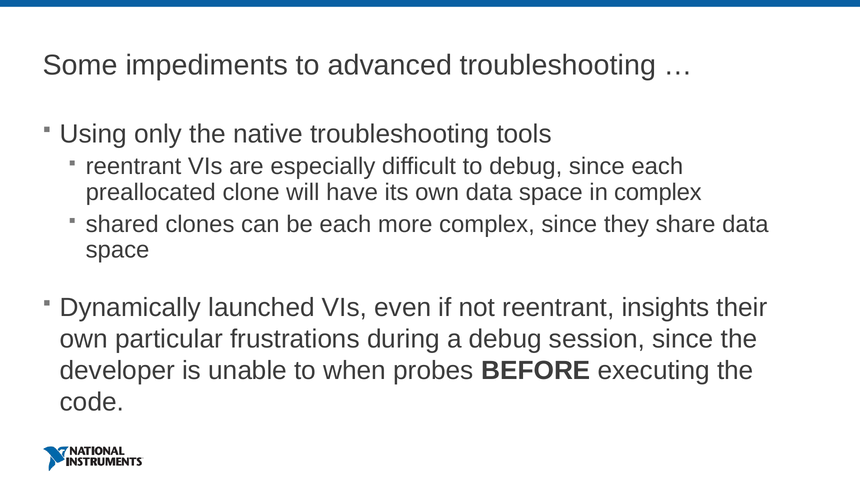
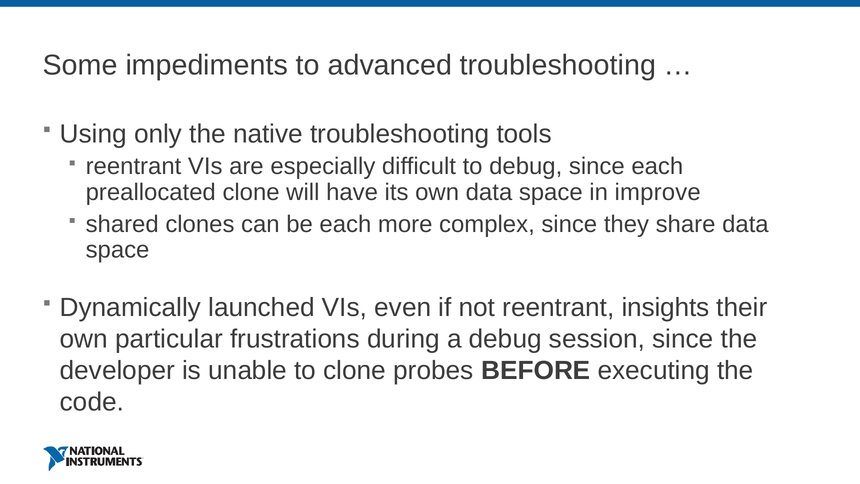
in complex: complex -> improve (658, 192)
to when: when -> clone (355, 370)
